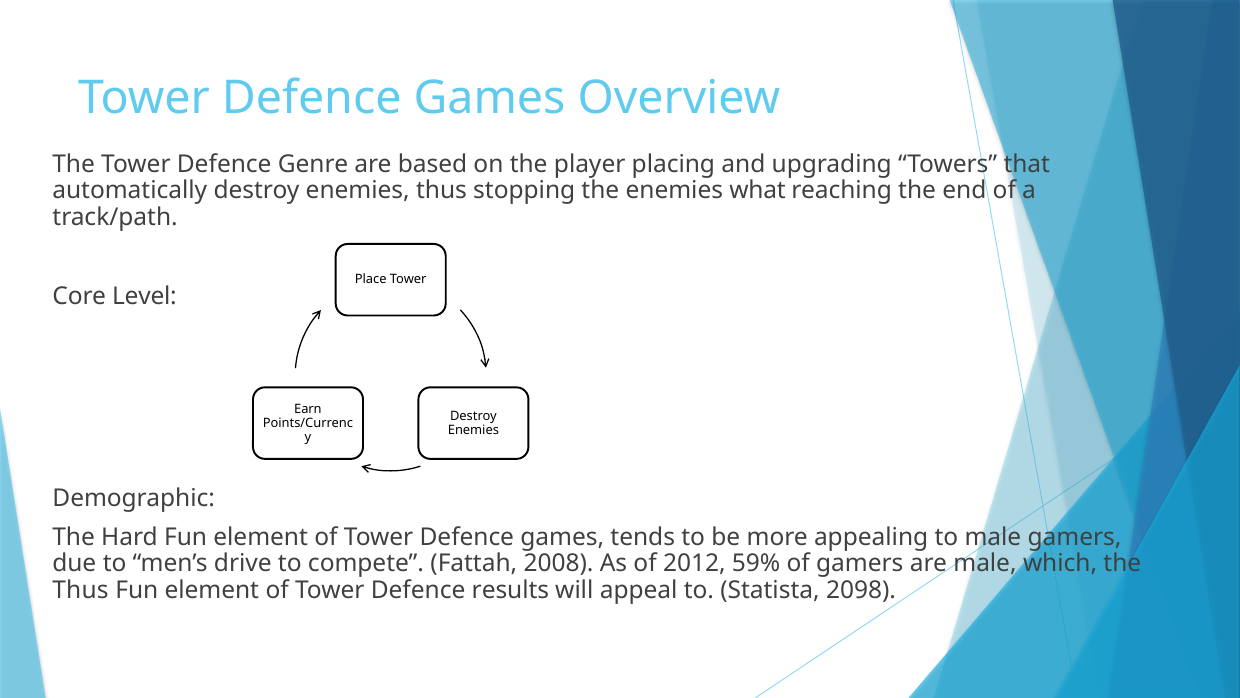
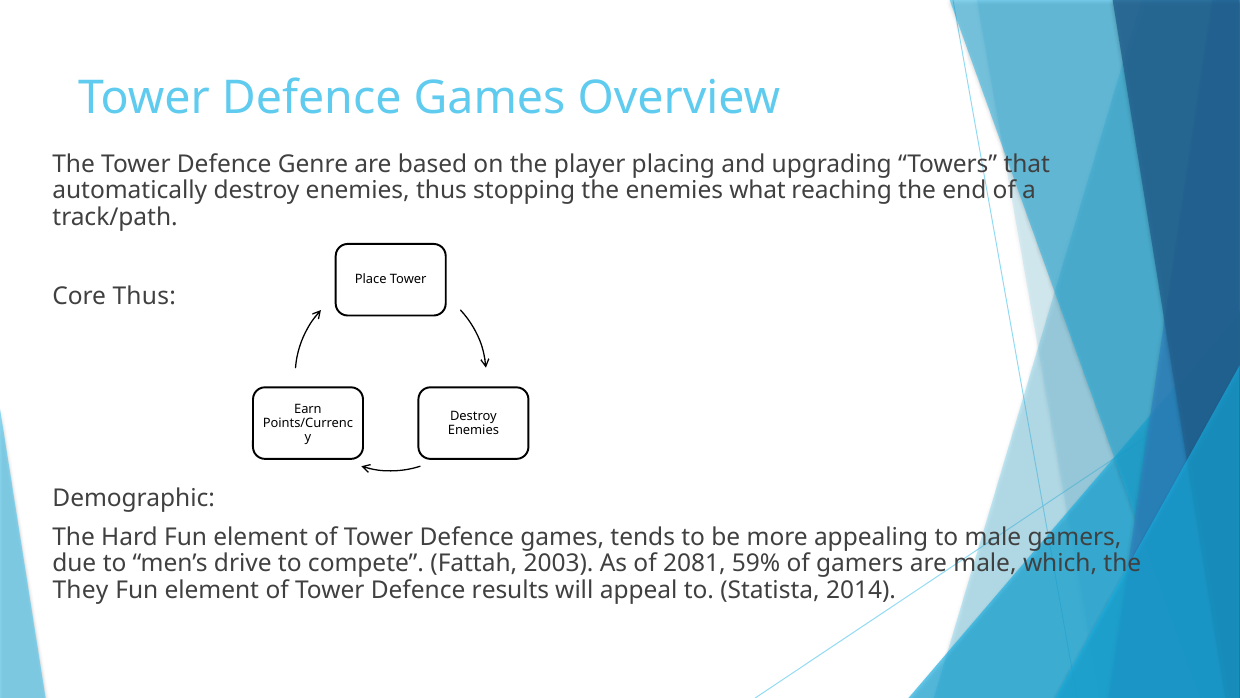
Core Level: Level -> Thus (144, 296)
2008: 2008 -> 2003 (559, 563)
2012: 2012 -> 2081 (694, 563)
Thus: Thus -> They (81, 590)
2098: 2098 -> 2014 (861, 590)
